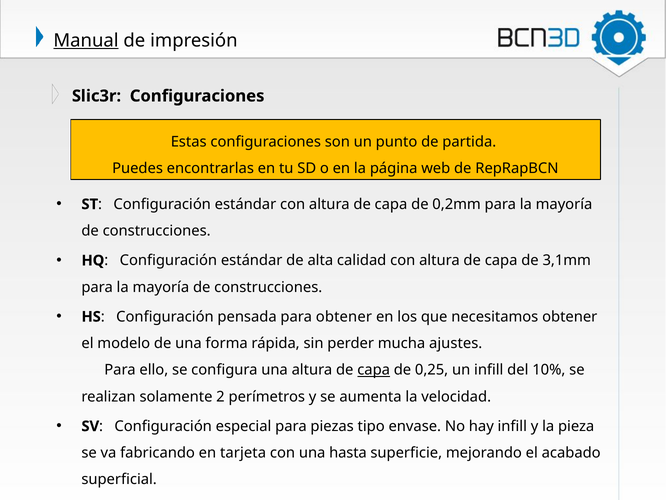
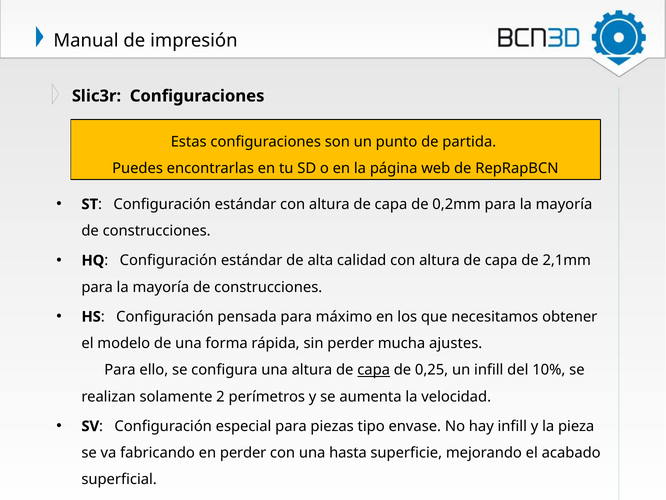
Manual underline: present -> none (86, 41)
3,1mm: 3,1mm -> 2,1mm (567, 260)
para obtener: obtener -> máximo (344, 316)
en tarjeta: tarjeta -> perder (243, 452)
